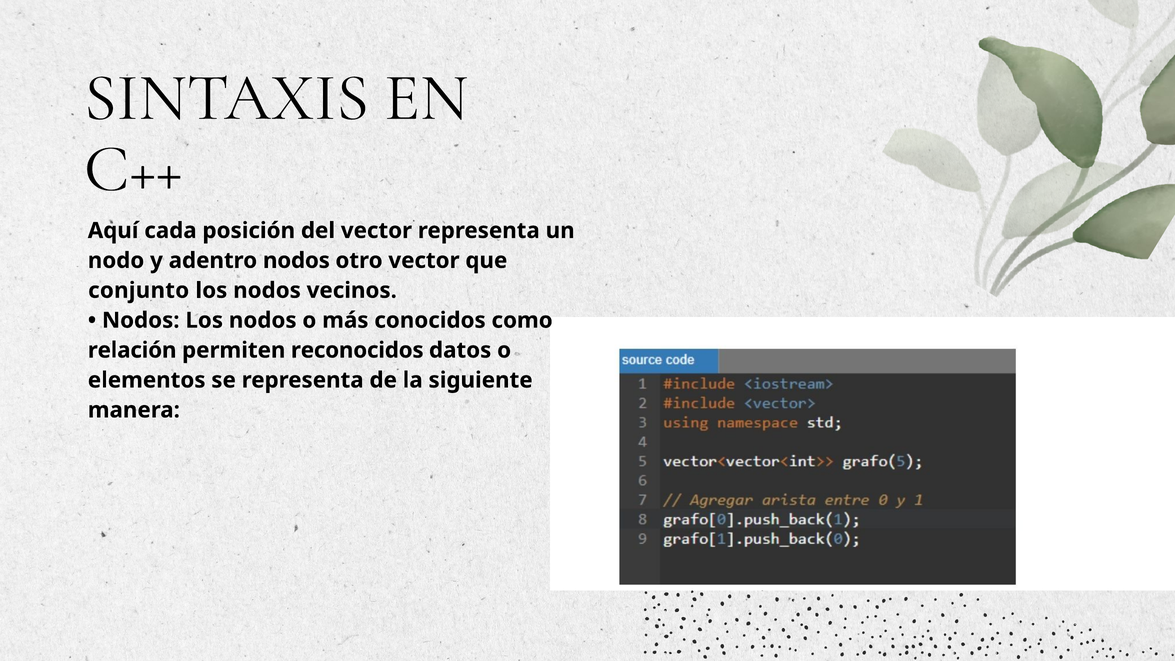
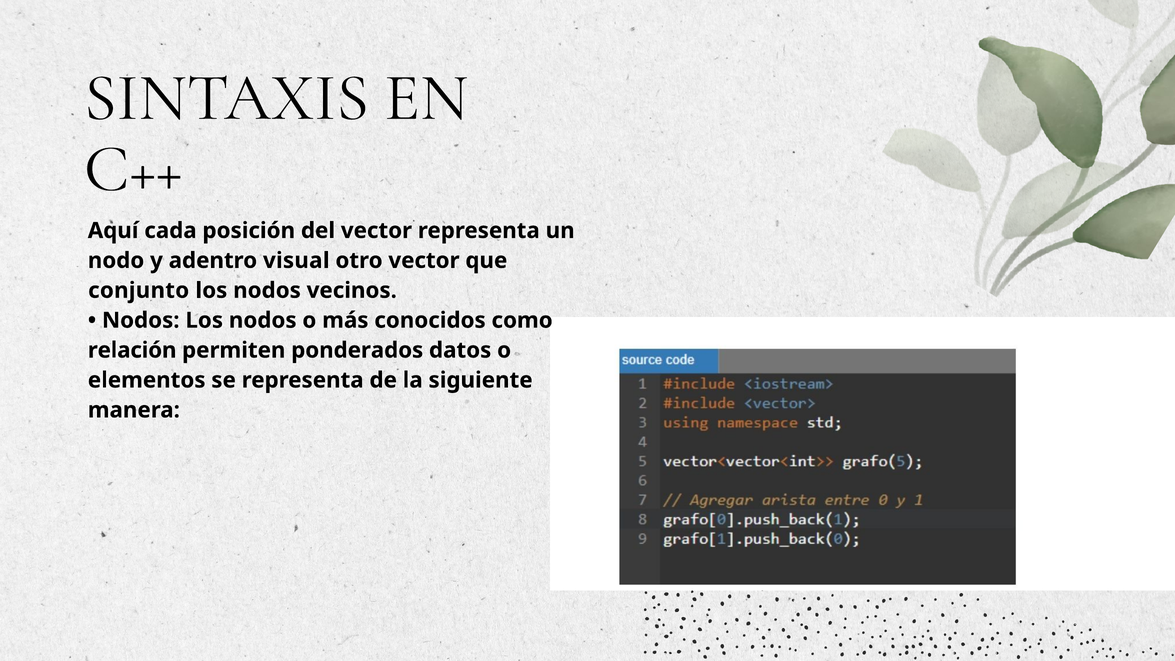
adentro nodos: nodos -> visual (296, 261)
reconocidos: reconocidos -> ponderados (357, 350)
